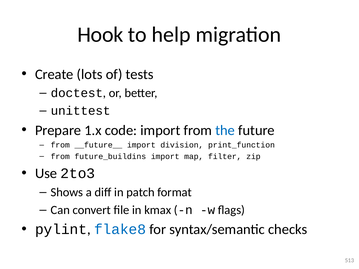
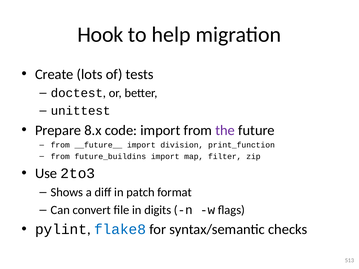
1.x: 1.x -> 8.x (93, 130)
the colour: blue -> purple (225, 130)
kmax: kmax -> digits (158, 210)
